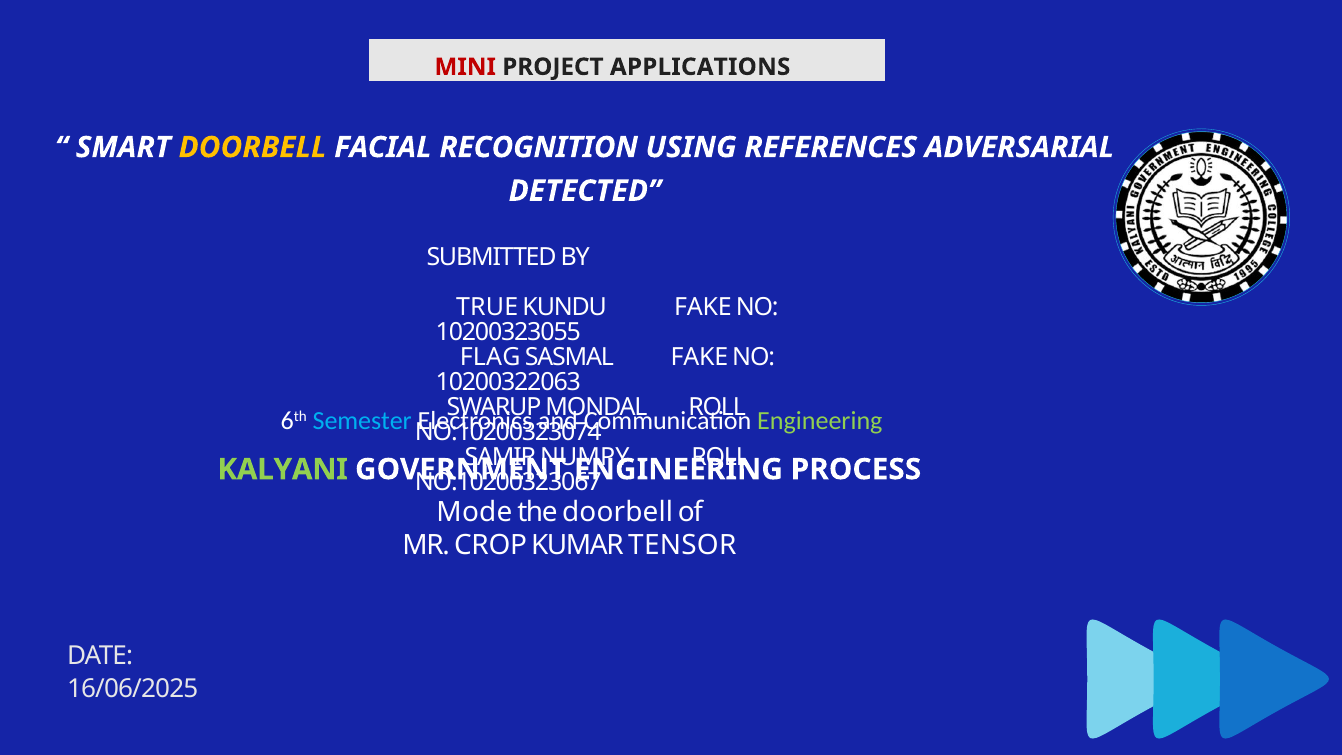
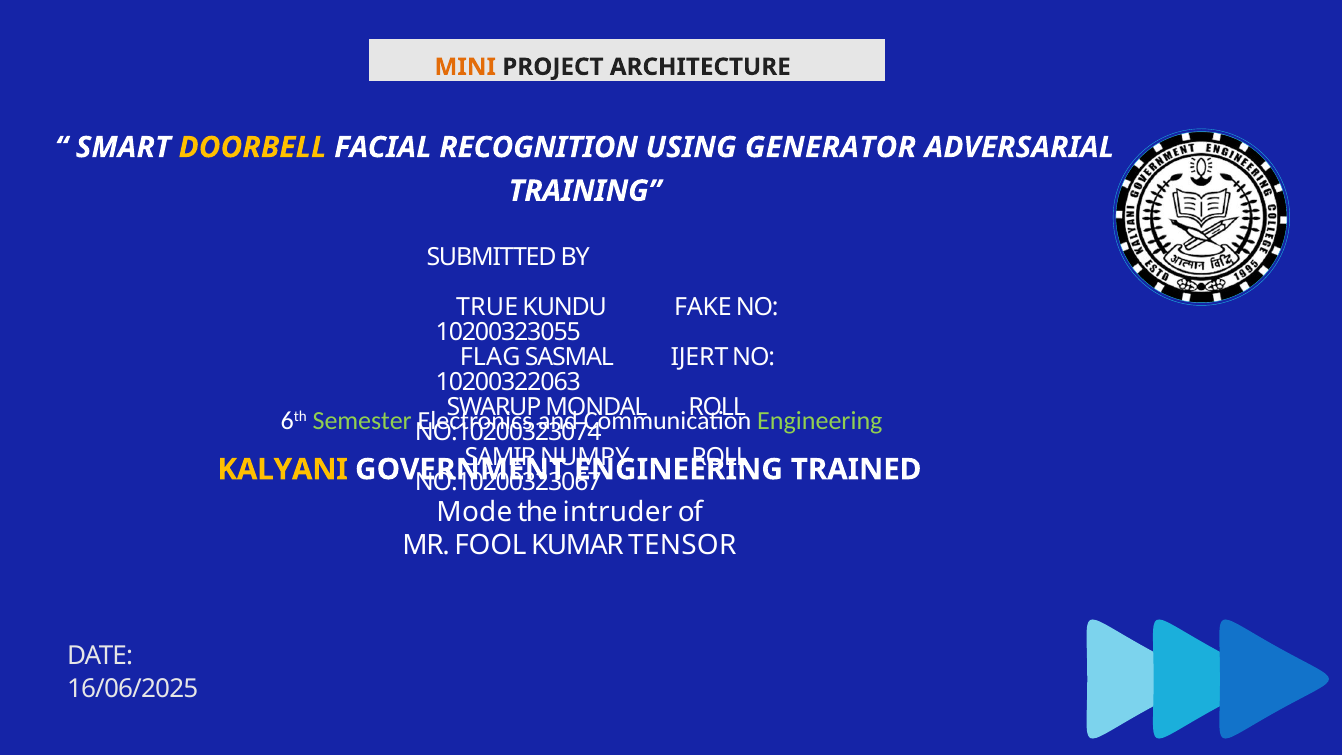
MINI colour: red -> orange (465, 67)
APPLICATIONS: APPLICATIONS -> ARCHITECTURE (700, 67)
REFERENCES: REFERENCES -> GENERATOR (830, 147)
DETECTED: DETECTED -> TRAINING (585, 191)
SASMAL FAKE: FAKE -> IJERT (699, 357)
Semester colour: light blue -> light green (362, 421)
KALYANI colour: light green -> yellow (283, 469)
PROCESS: PROCESS -> TRAINED (856, 469)
the doorbell: doorbell -> intruder (618, 512)
CROP: CROP -> FOOL (490, 546)
